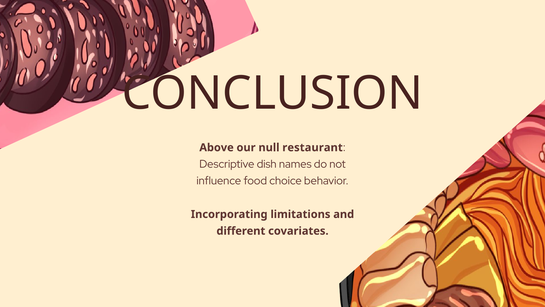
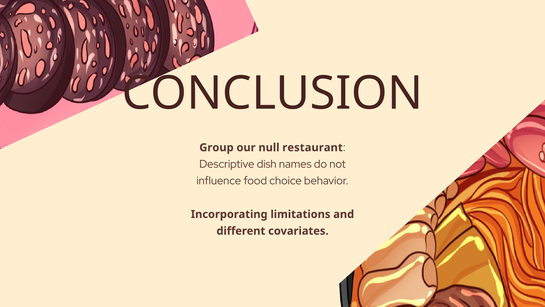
Above: Above -> Group (216, 147)
